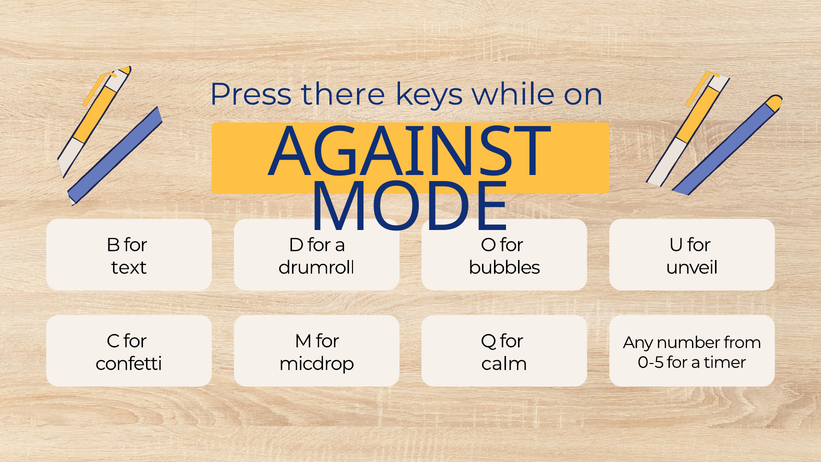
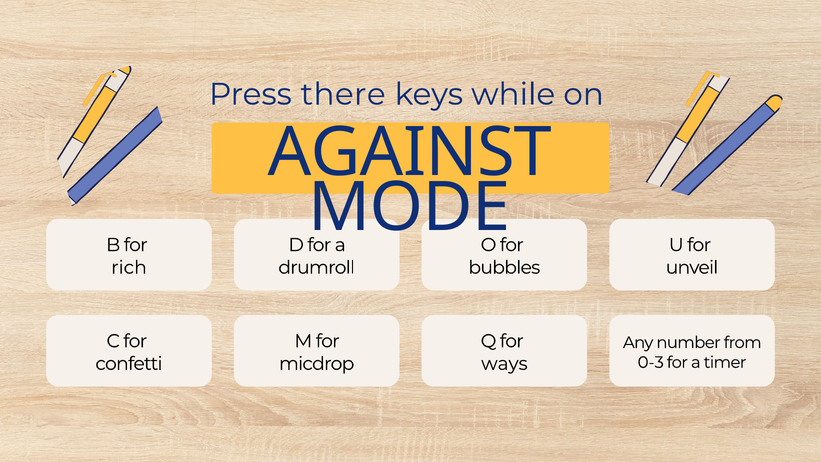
text: text -> rich (129, 267)
0-5: 0-5 -> 0-3 (651, 362)
calm: calm -> ways (504, 364)
